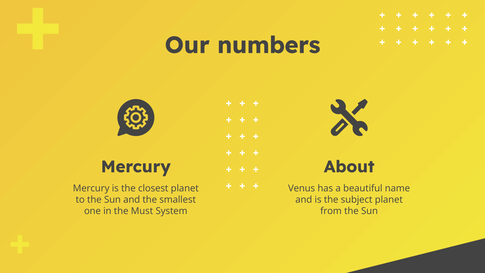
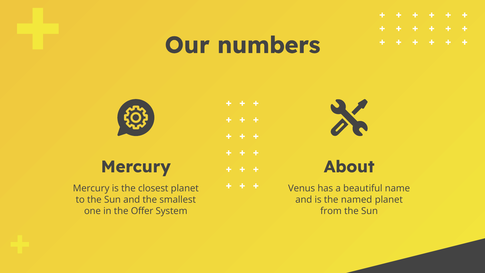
subject: subject -> named (357, 200)
Must: Must -> Offer (142, 211)
